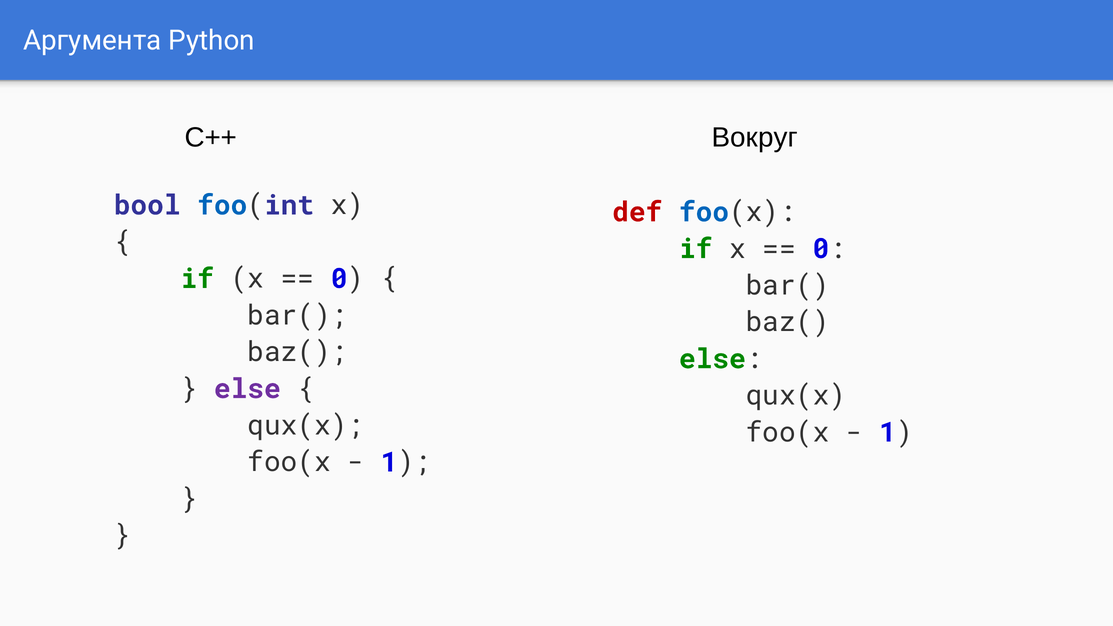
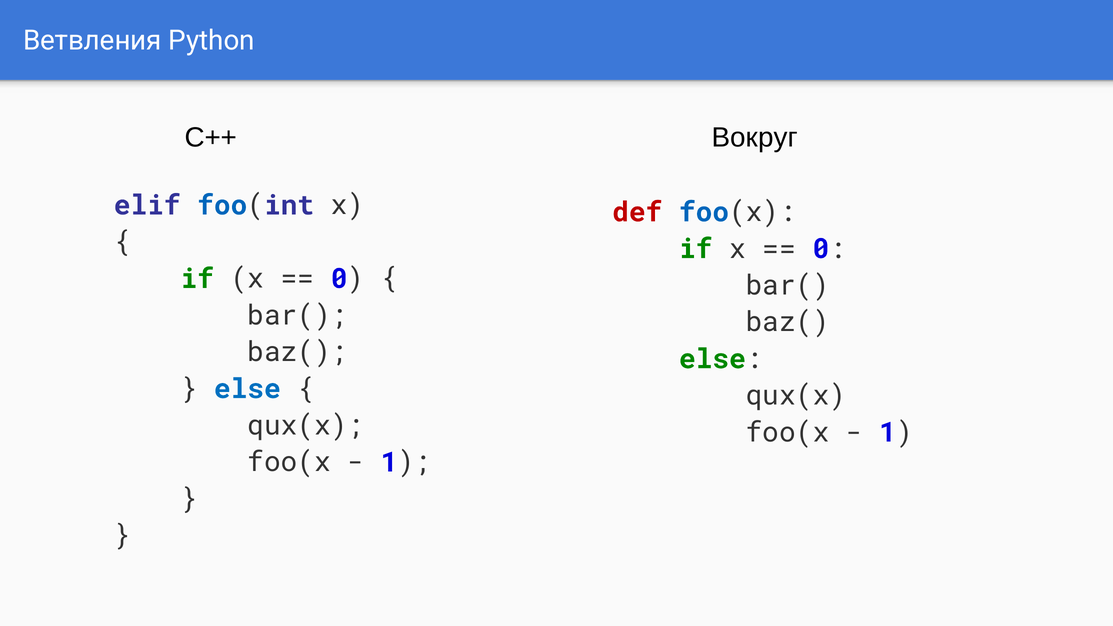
Аргумента: Аргумента -> Ветвления (92, 41)
bool: bool -> elif (147, 205)
else colour: purple -> blue (247, 389)
